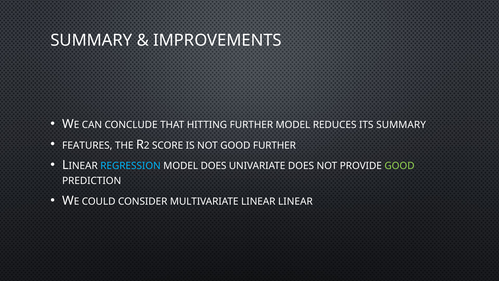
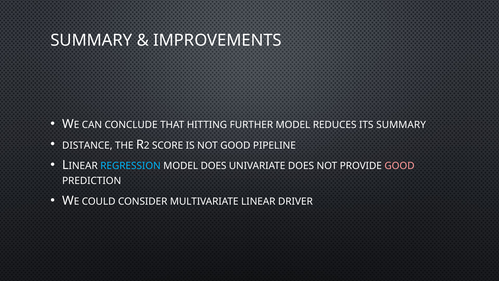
FEATURES: FEATURES -> DISTANCE (87, 145)
GOOD FURTHER: FURTHER -> PIPELINE (274, 145)
GOOD colour: light green -> pink (400, 166)
LINEAR LINEAR: LINEAR -> DRIVER (295, 201)
